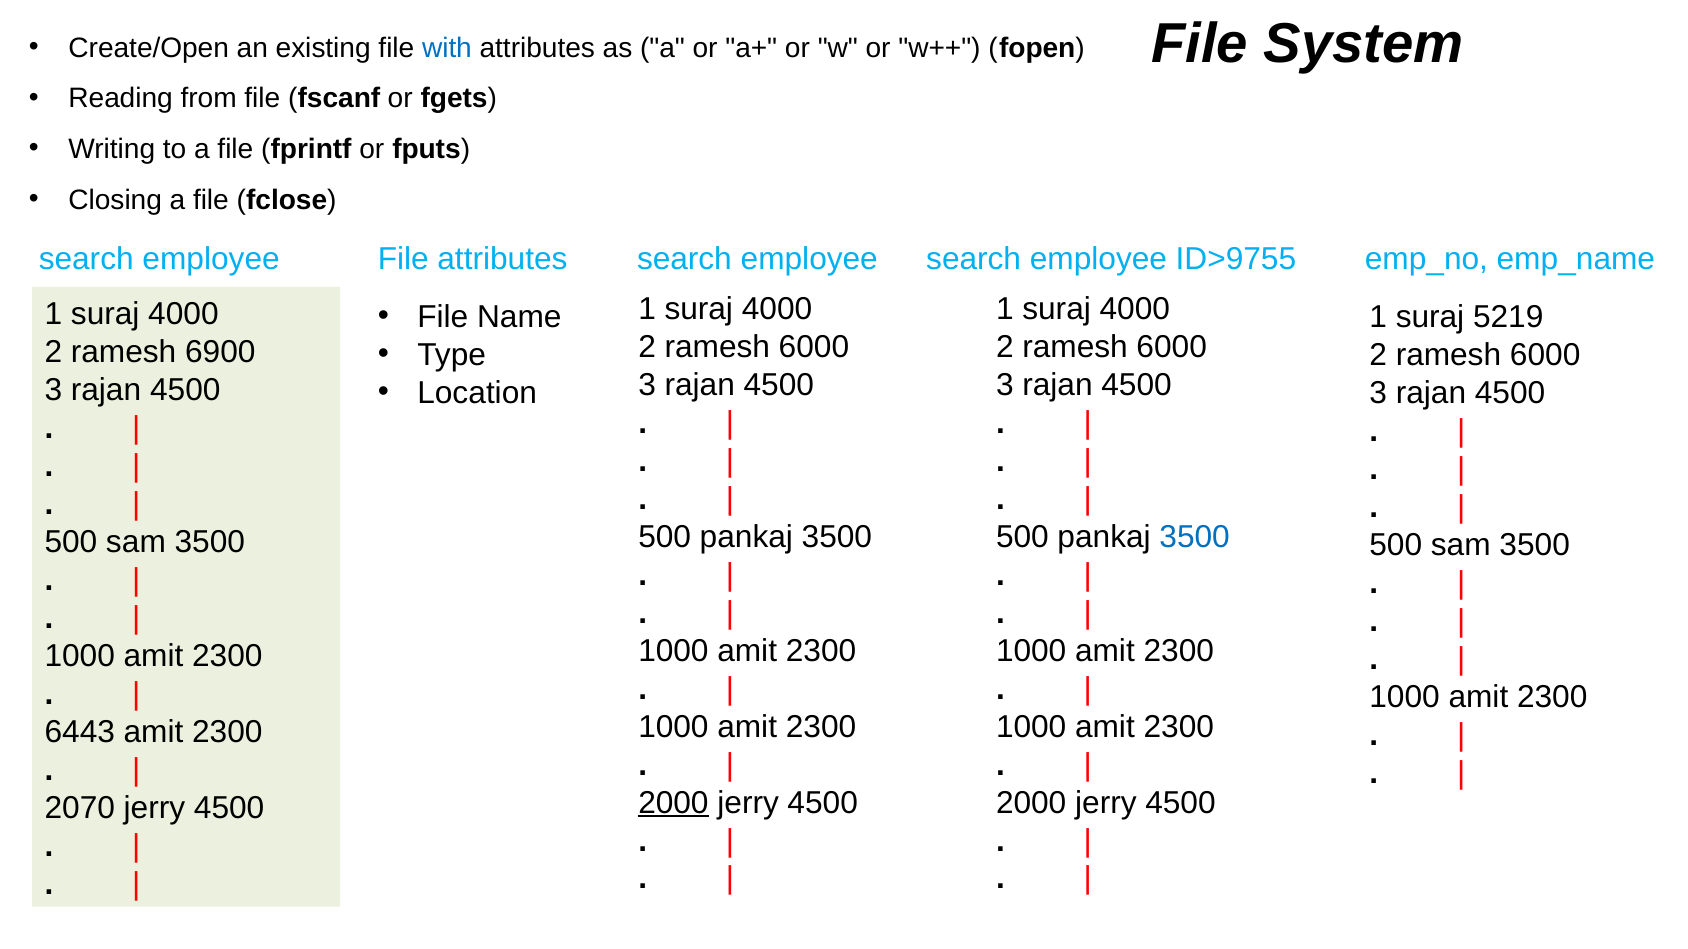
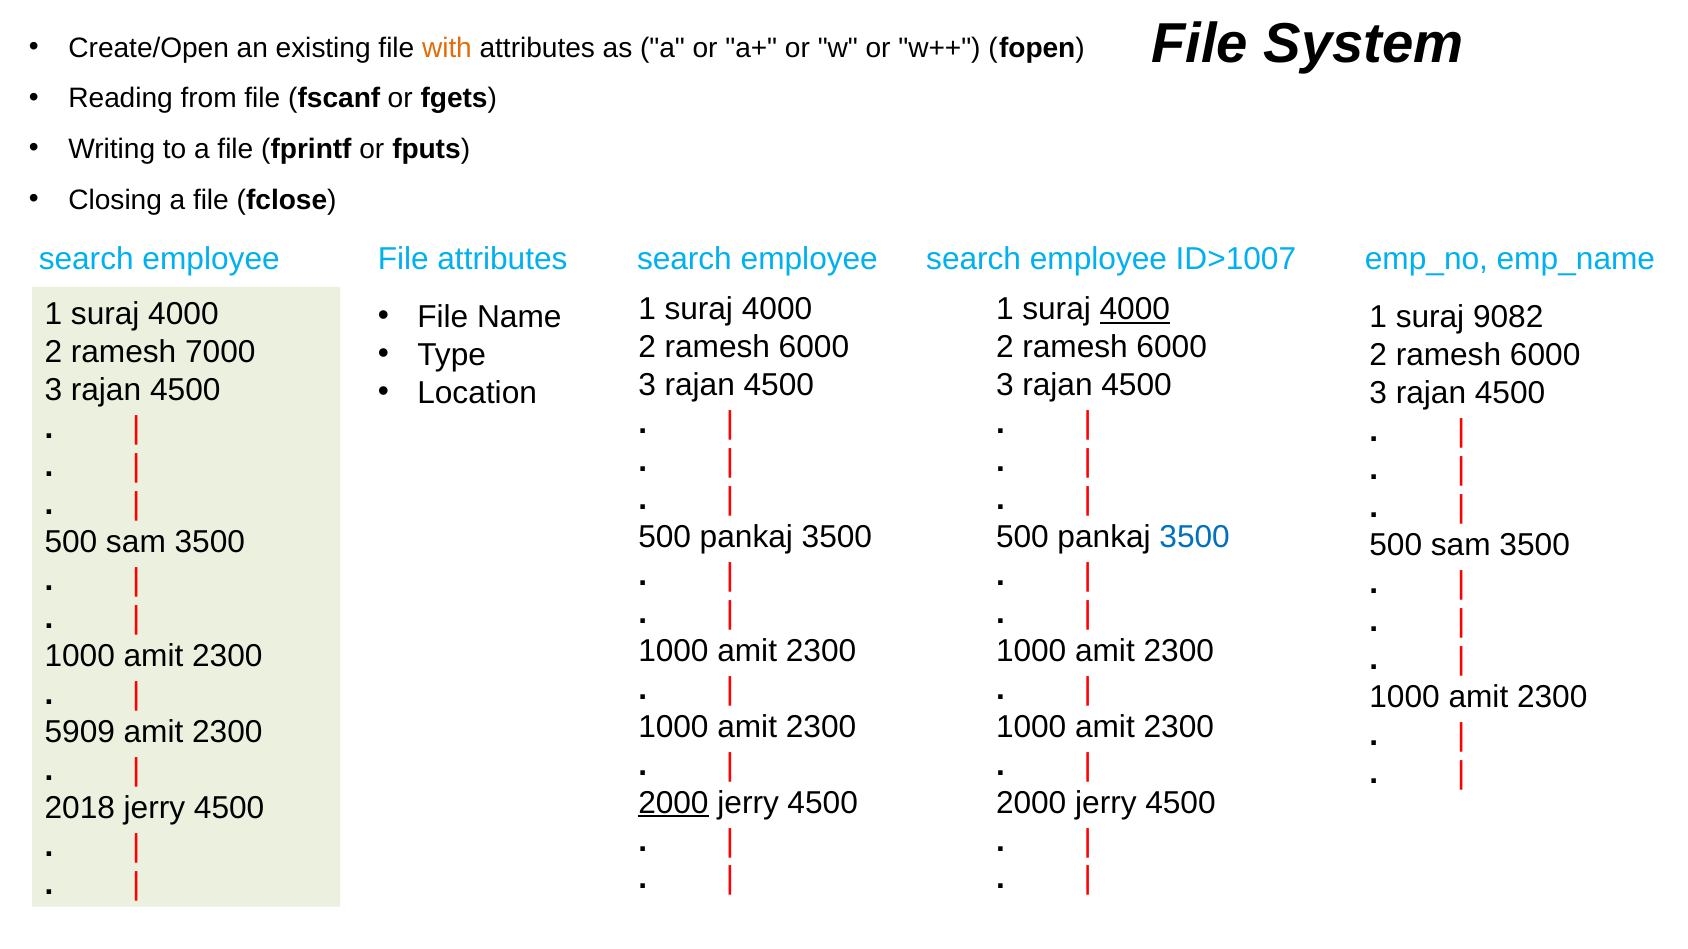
with colour: blue -> orange (447, 48)
ID>9755: ID>9755 -> ID>1007 (1236, 259)
4000 underline: none -> present (1135, 309)
5219: 5219 -> 9082 (1508, 318)
6900: 6900 -> 7000 (220, 352)
6443: 6443 -> 5909 (80, 732)
2070: 2070 -> 2018 (80, 808)
